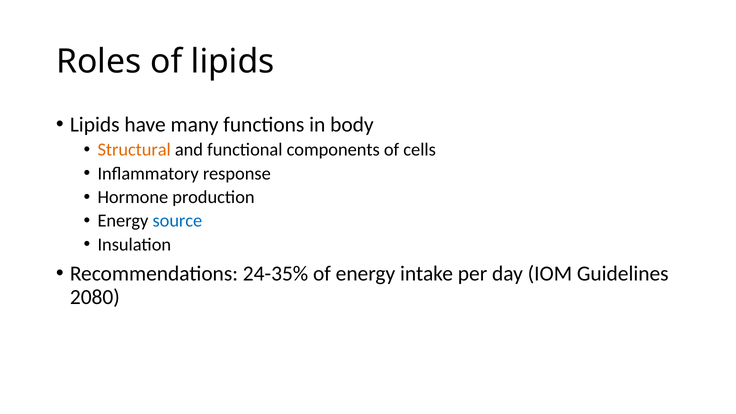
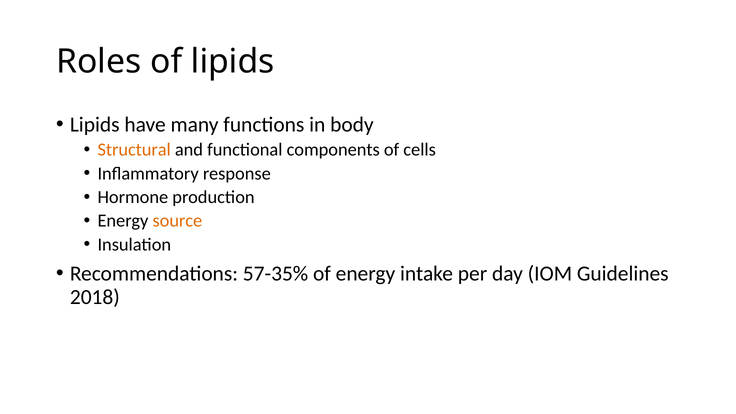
source colour: blue -> orange (177, 221)
24-35%: 24-35% -> 57-35% (276, 274)
2080: 2080 -> 2018 (95, 297)
